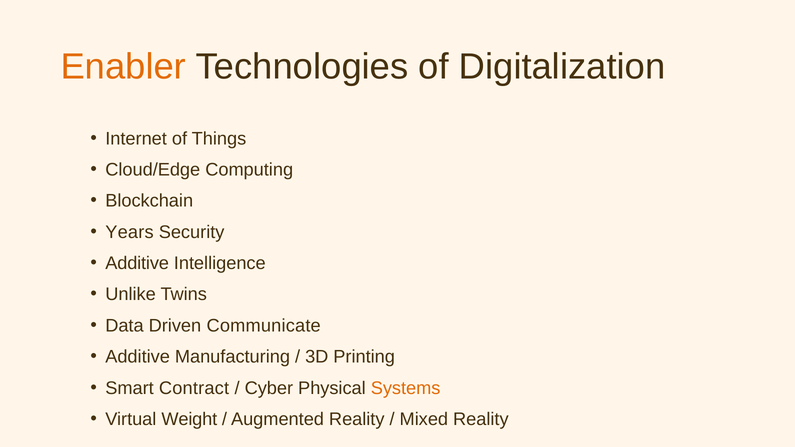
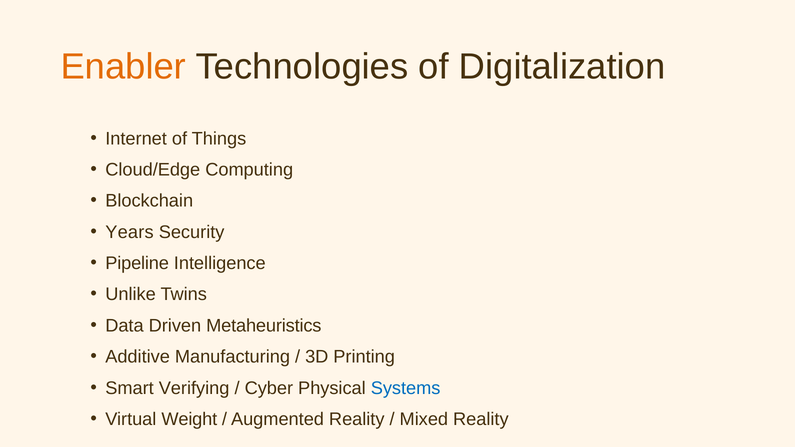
Additive: Additive -> Pipeline (137, 263)
Communicate: Communicate -> Metaheuristics (264, 326)
Contract: Contract -> Verifying (194, 388)
Systems colour: orange -> blue (406, 388)
